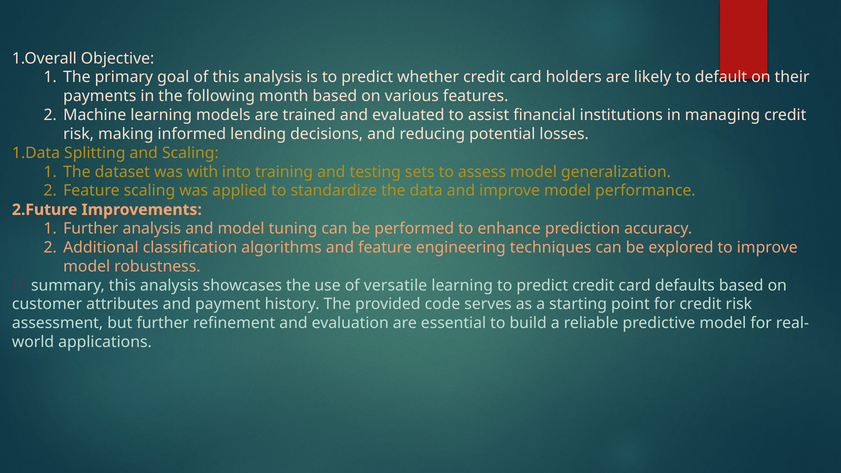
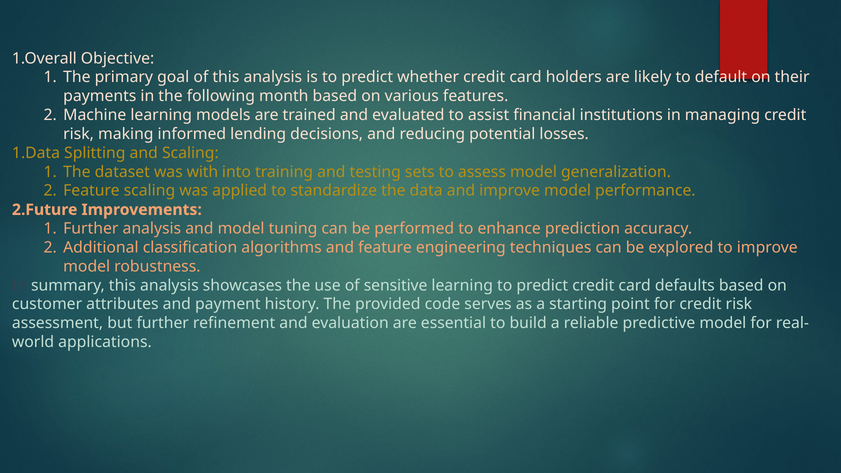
versatile: versatile -> sensitive (396, 285)
